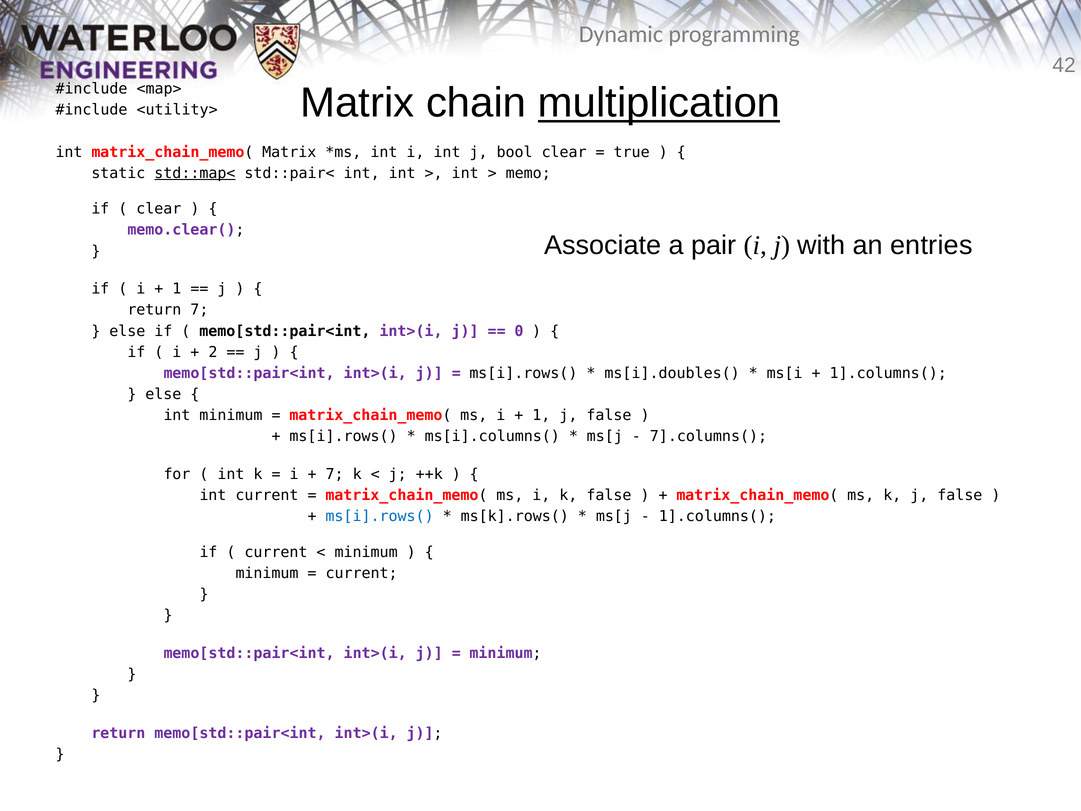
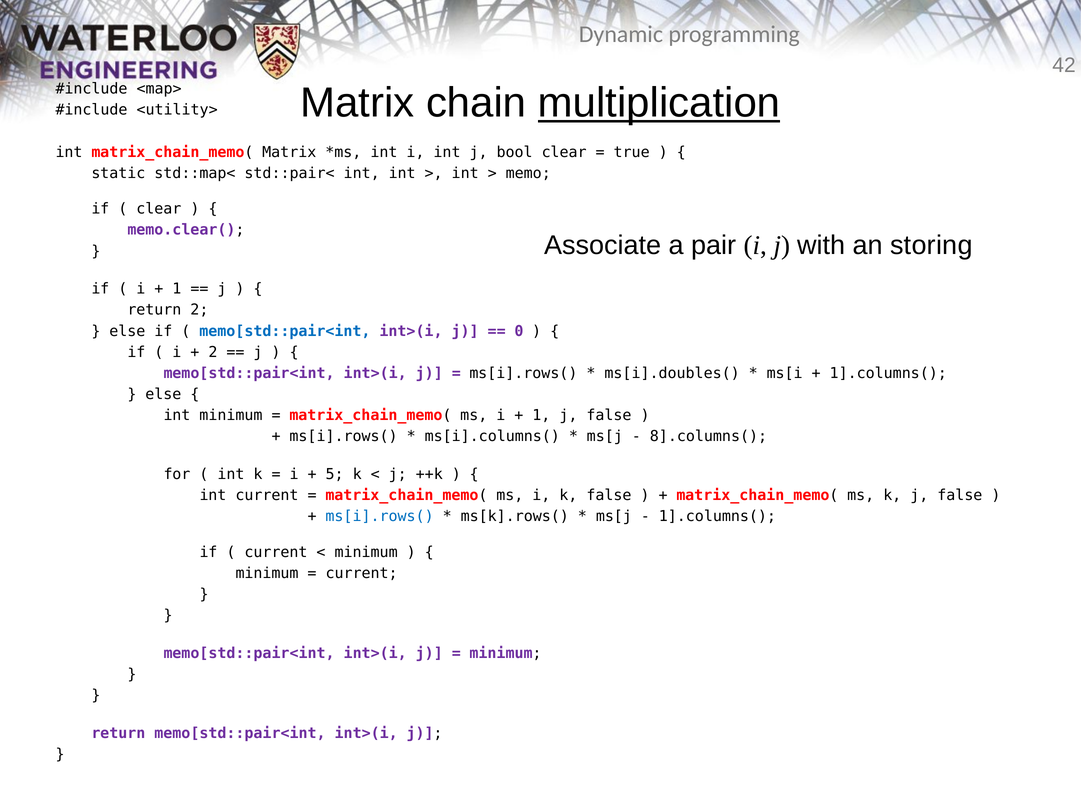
std::map< underline: present -> none (195, 173)
entries: entries -> storing (931, 245)
return 7: 7 -> 2 (199, 310)
memo[std::pair<int colour: black -> blue (285, 331)
7].columns(: 7].columns( -> 8].columns( (708, 436)
7: 7 -> 5 (335, 474)
